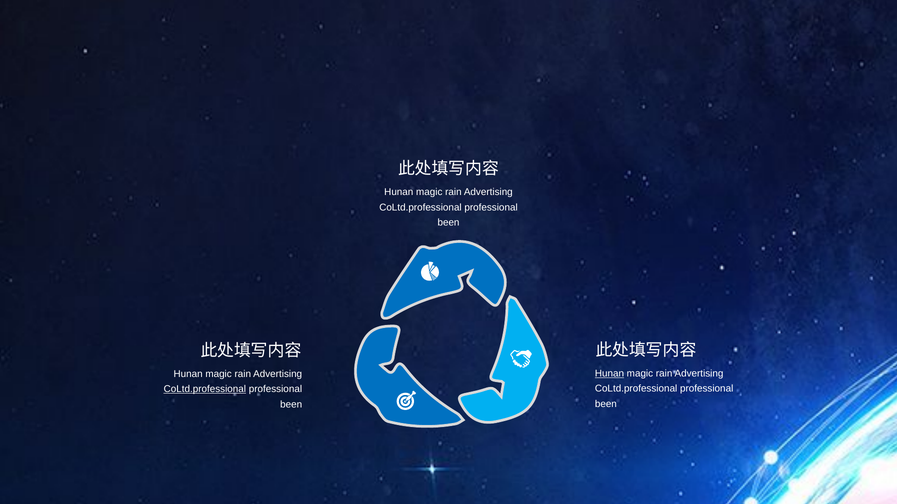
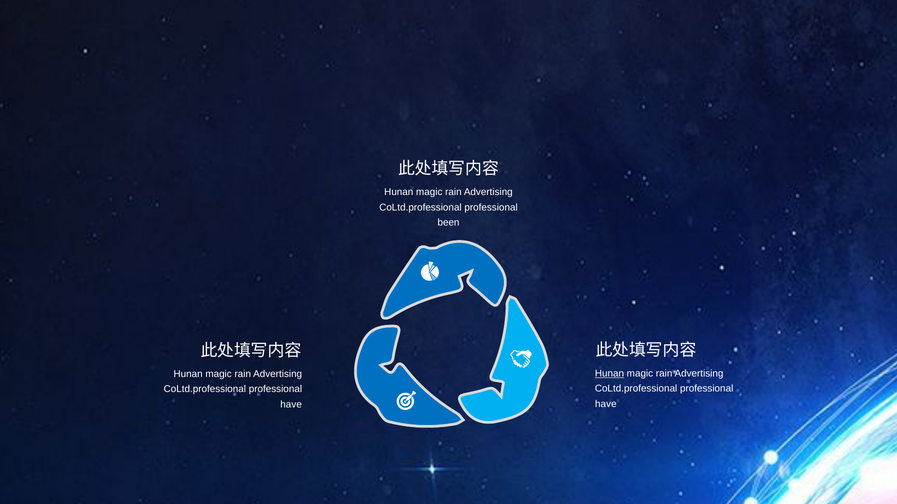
CoLtd.professional underline: present -> none (205, 390)
been: been -> have (606, 404)
been: been -> have (291, 405)
